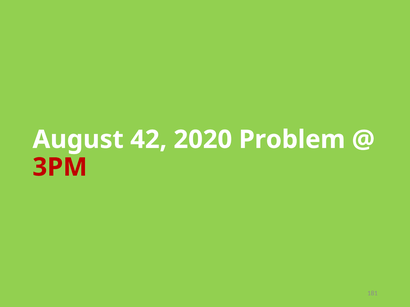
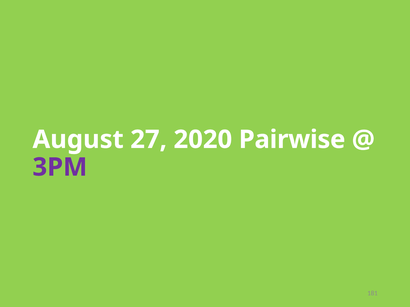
42: 42 -> 27 (149, 140)
Problem: Problem -> Pairwise (292, 140)
3PM colour: red -> purple (60, 167)
